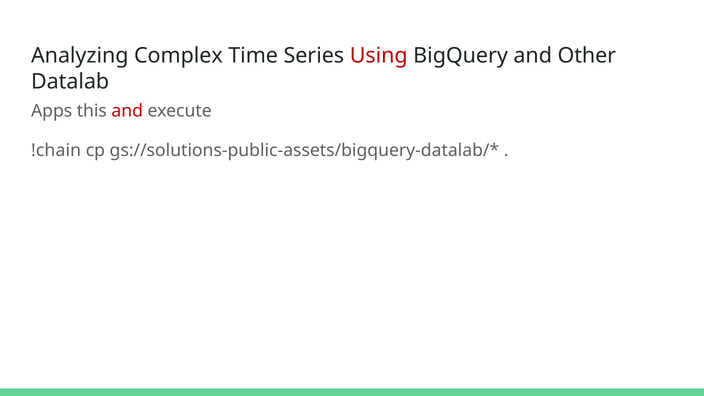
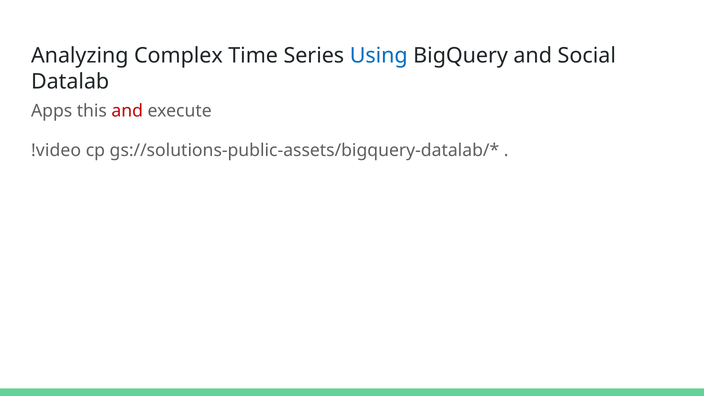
Using colour: red -> blue (379, 56)
Other: Other -> Social (587, 56)
!chain: !chain -> !video (56, 151)
